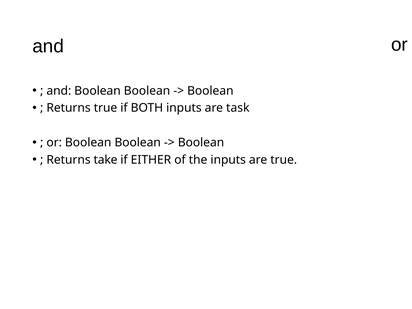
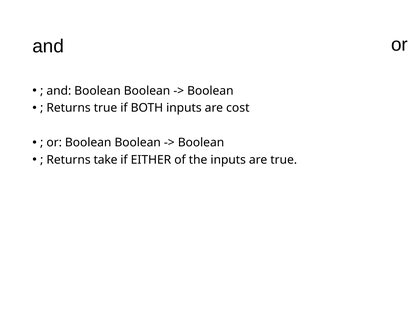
task: task -> cost (238, 108)
